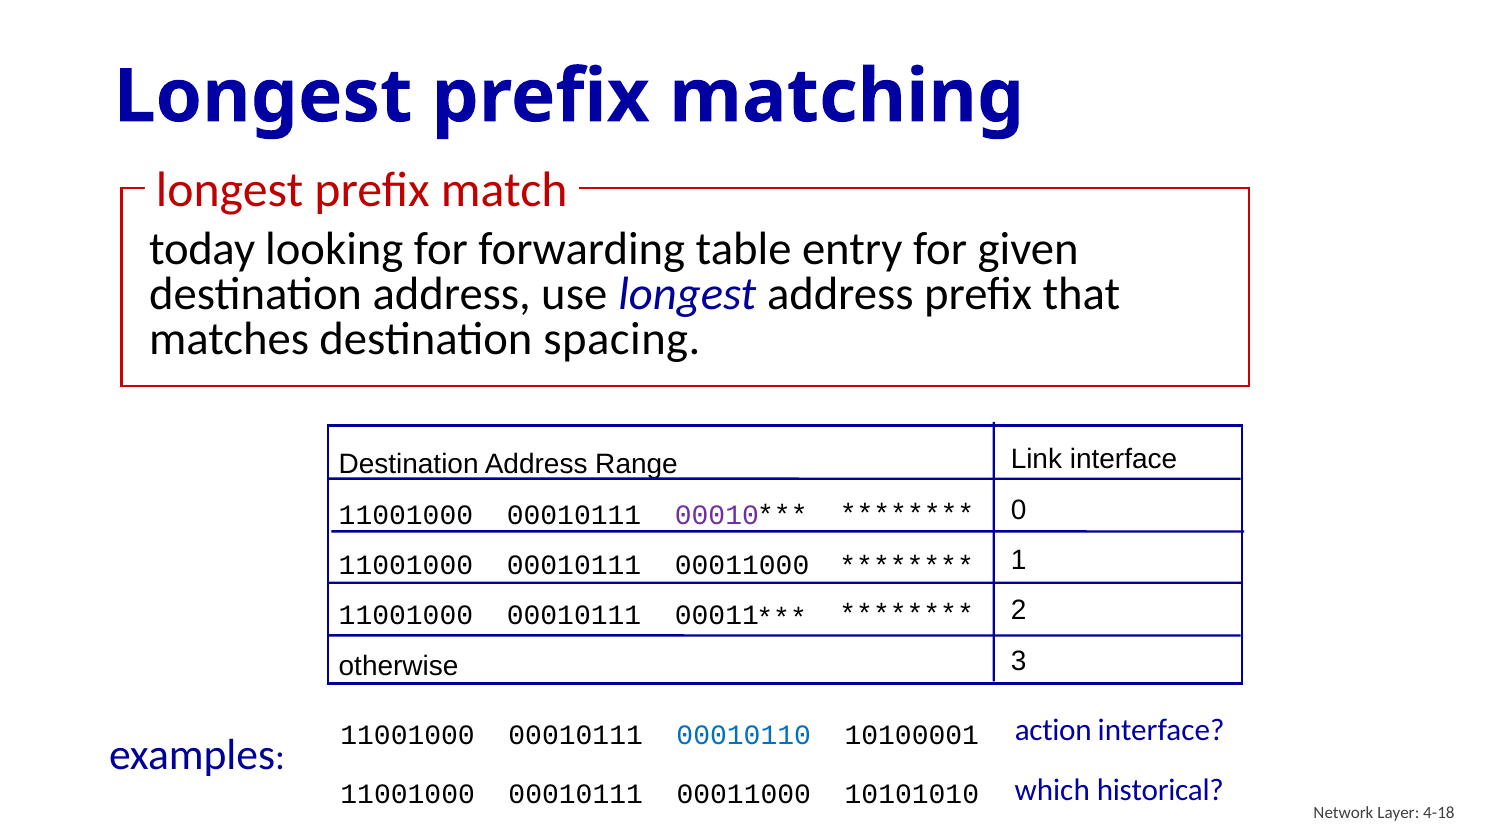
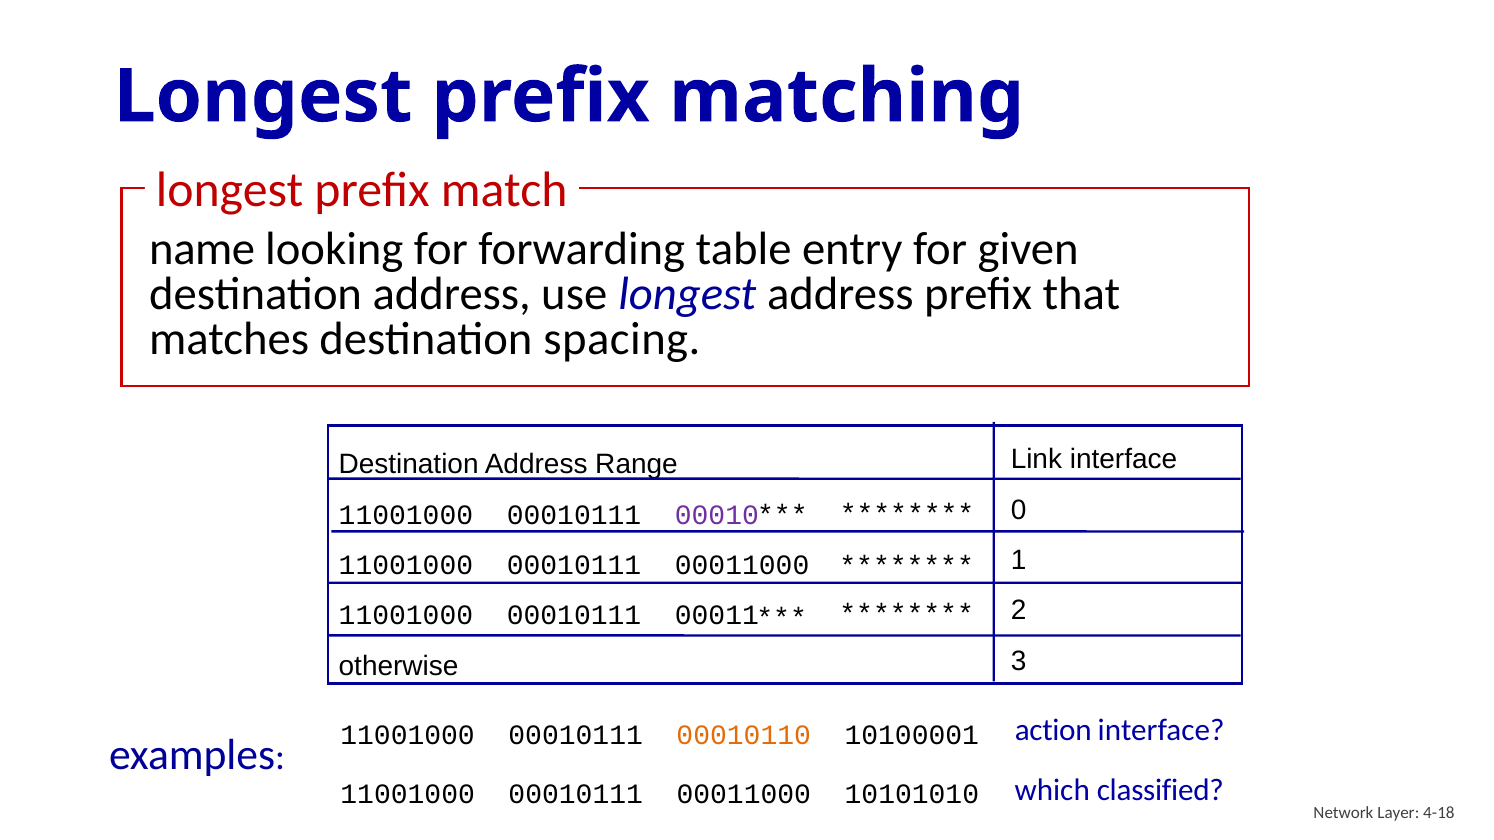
today: today -> name (202, 249)
00010110 colour: blue -> orange (744, 735)
historical: historical -> classified (1160, 790)
